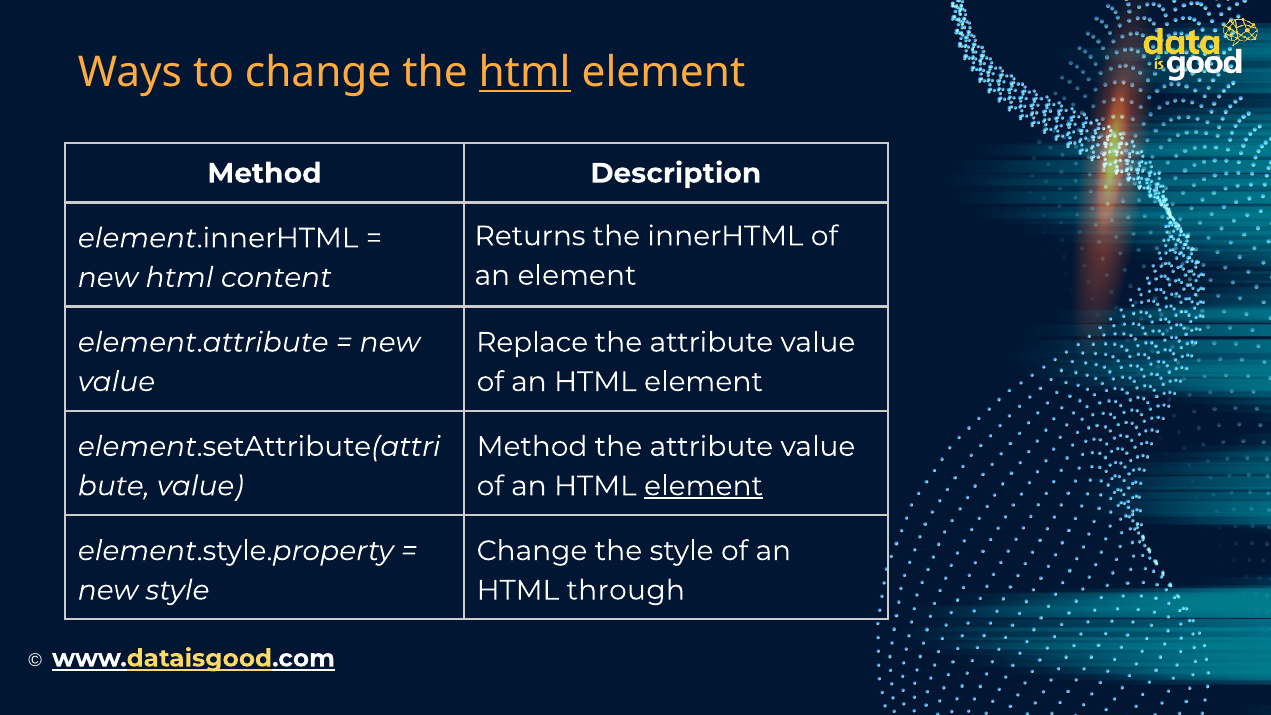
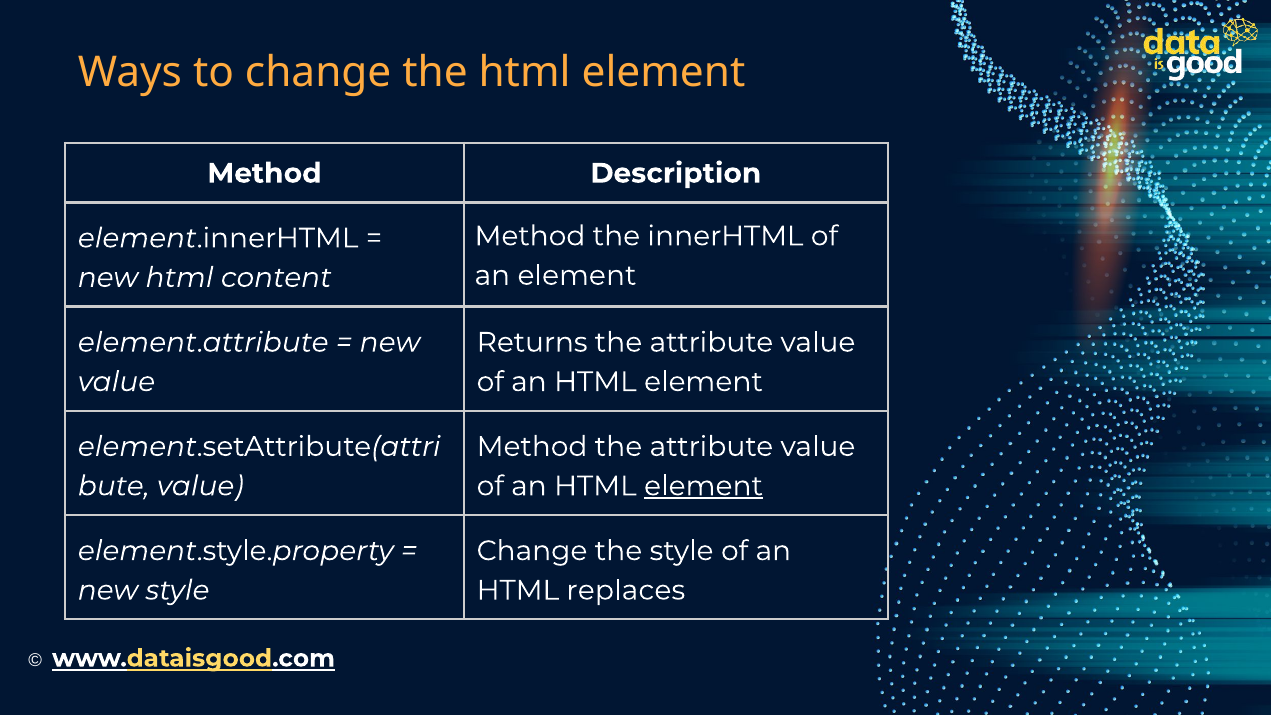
html underline: present -> none (525, 73)
Returns: Returns -> Method (530, 236)
Replace: Replace -> Returns (532, 342)
through: through -> replaces (626, 590)
